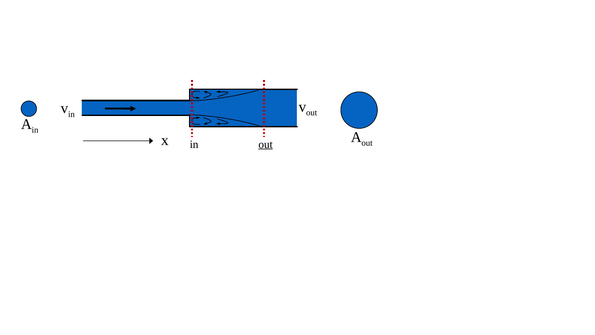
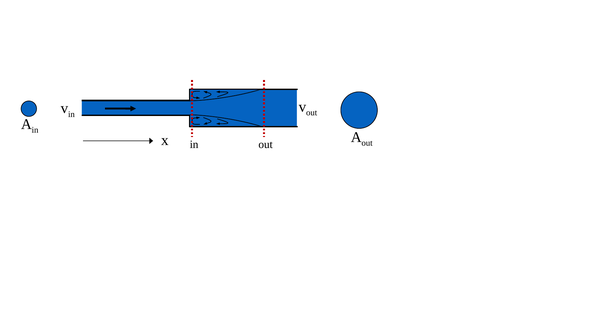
out underline: present -> none (266, 144)
